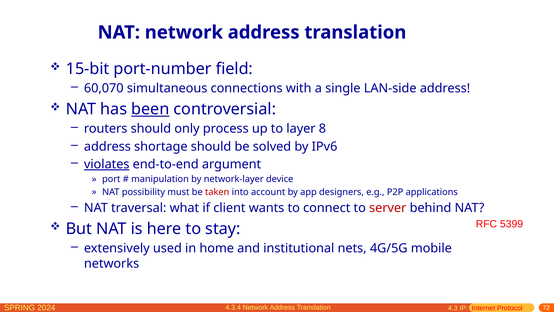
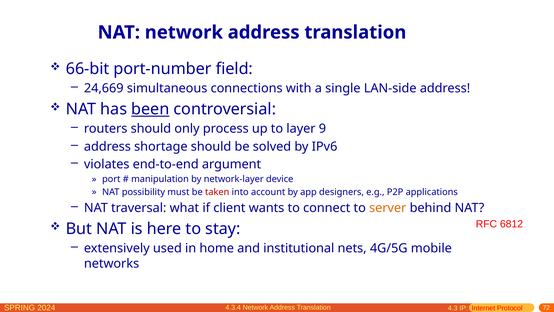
15-bit: 15-bit -> 66-bit (88, 69)
60,070: 60,070 -> 24,669 (104, 88)
8: 8 -> 9 (322, 129)
violates underline: present -> none (107, 164)
server colour: red -> orange (388, 208)
5399: 5399 -> 6812 (512, 224)
